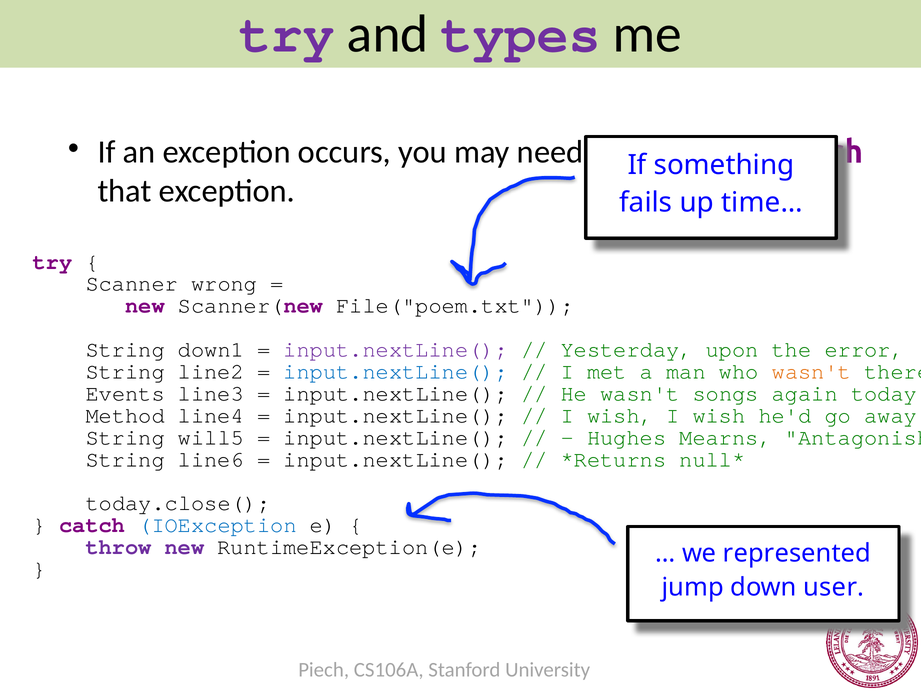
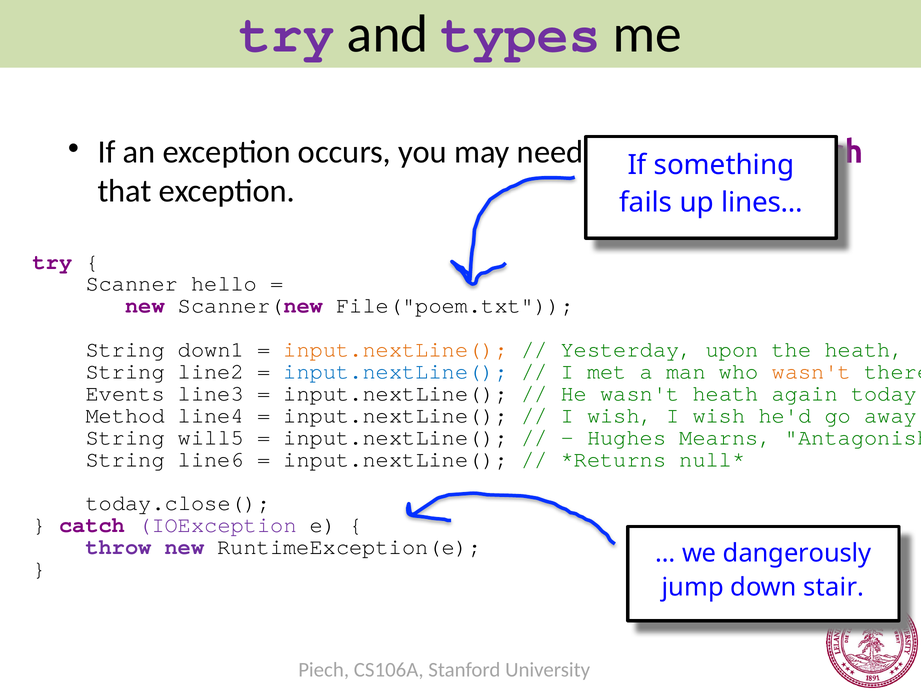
time…: time… -> lines… (762, 202)
wrong: wrong -> hello (224, 284)
input.nextLine( colour: purple -> orange (396, 349)
the error: error -> heath (864, 349)
wasn't songs: songs -> heath (726, 393)
IOException colour: blue -> purple (218, 525)
represented: represented -> dangerously (797, 553)
user: user -> stair (834, 587)
